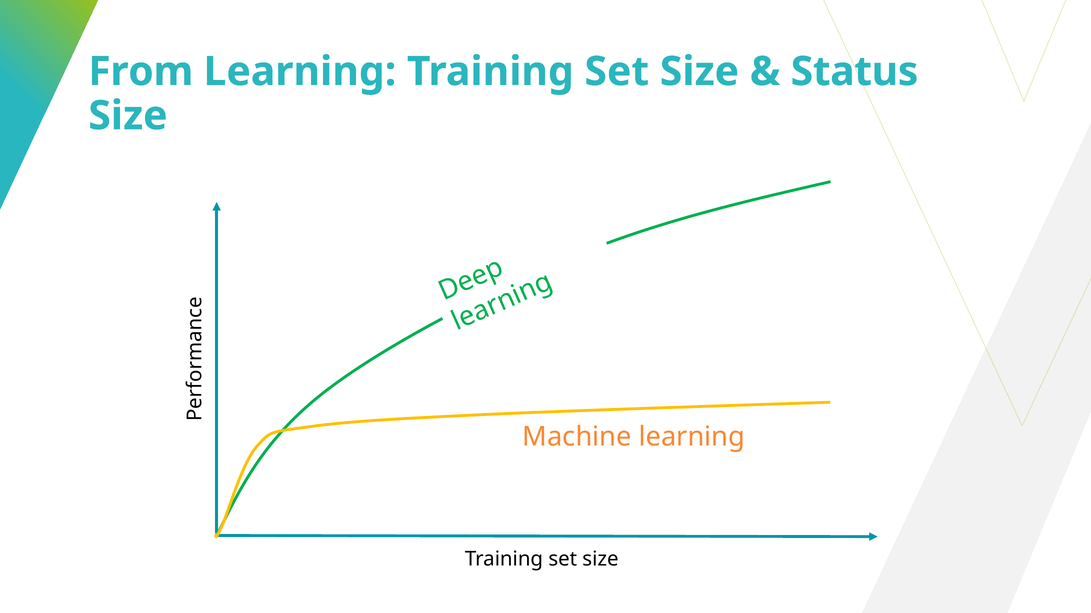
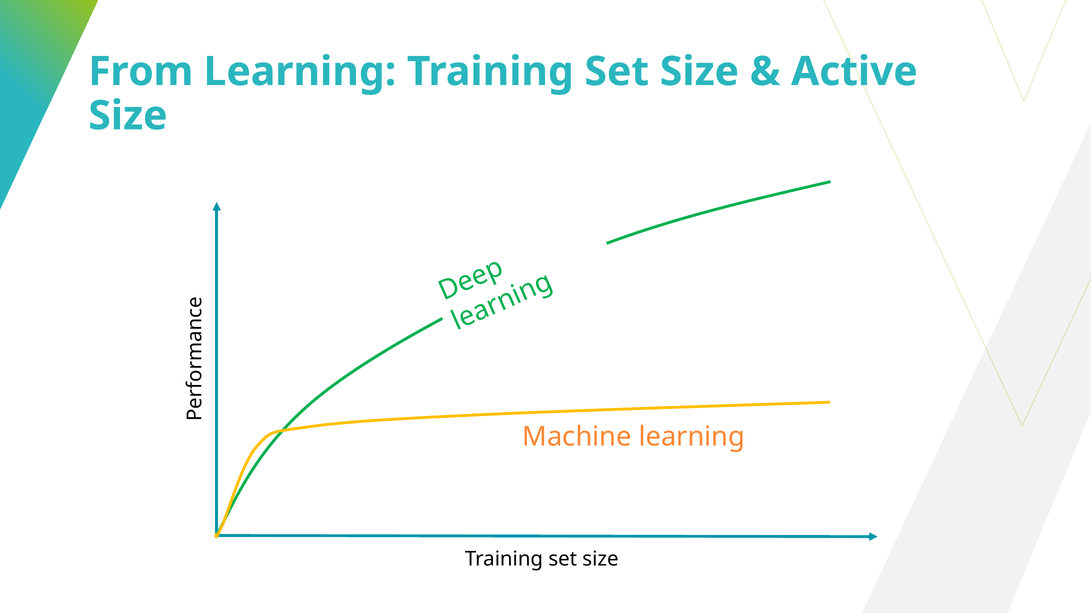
Status: Status -> Active (854, 72)
